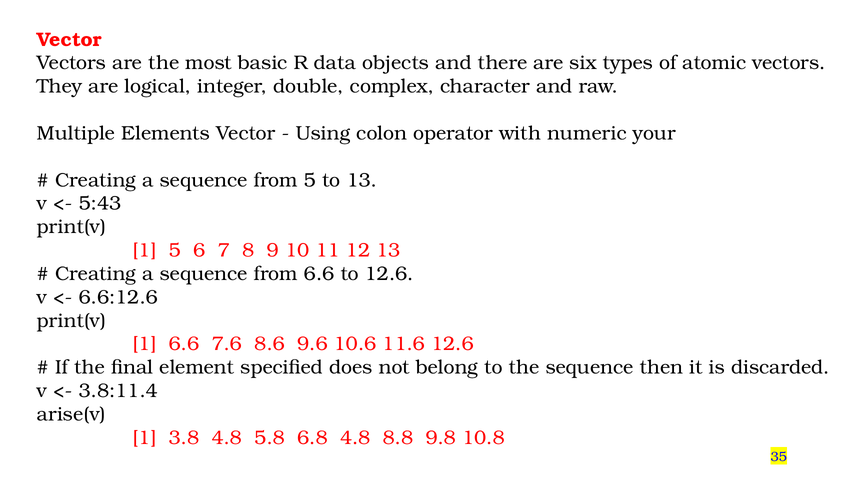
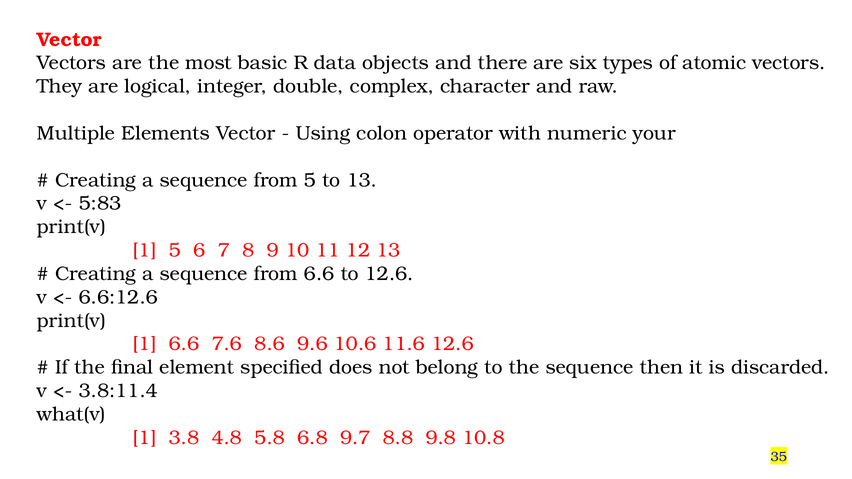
5:43: 5:43 -> 5:83 (100, 204)
arise(v: arise(v -> what(v (71, 414)
6.8 4.8: 4.8 -> 9.7 (355, 438)
